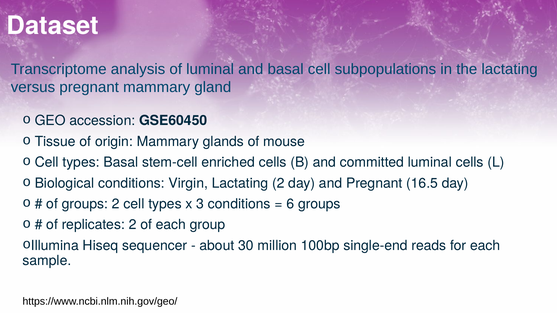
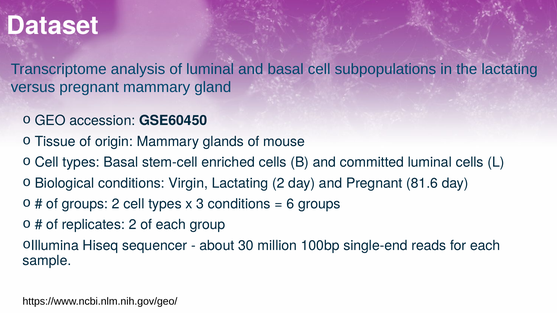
16.5: 16.5 -> 81.6 (422, 183)
